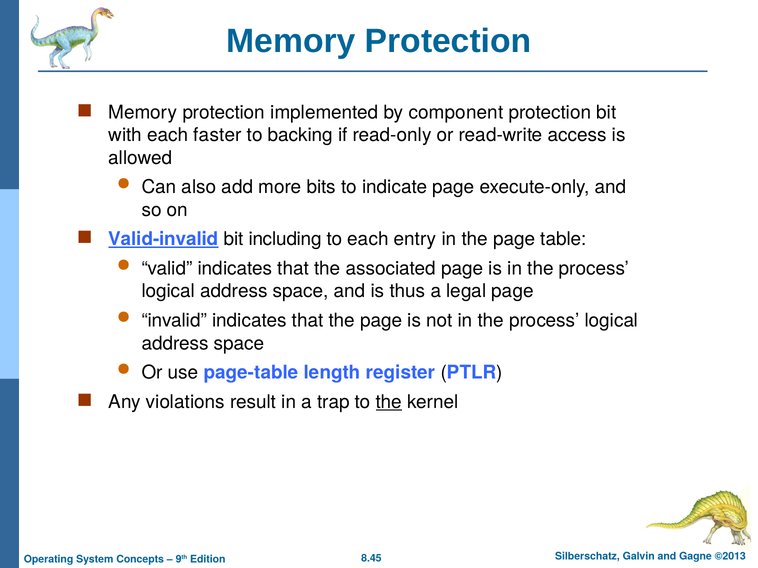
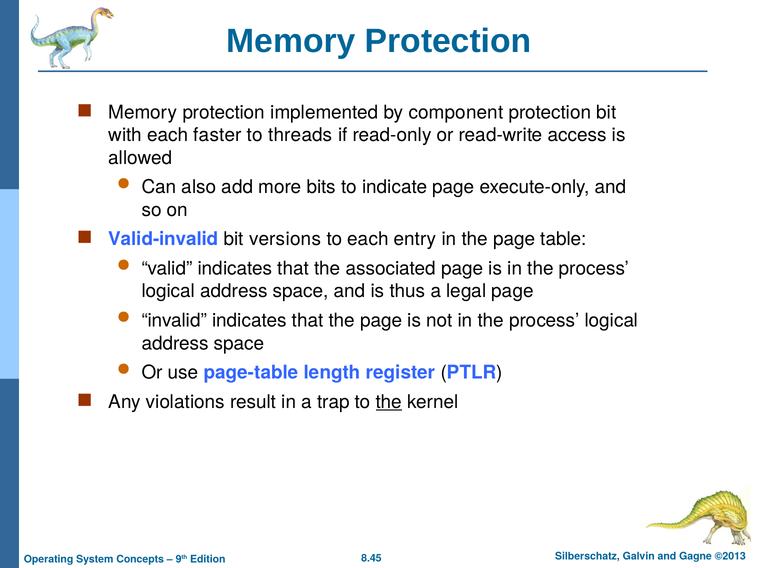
backing: backing -> threads (300, 135)
Valid-invalid underline: present -> none (163, 239)
including: including -> versions (285, 239)
